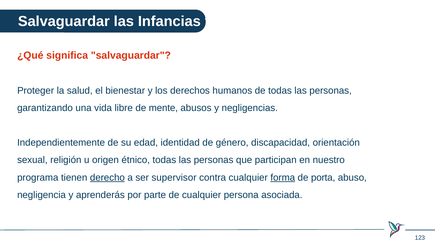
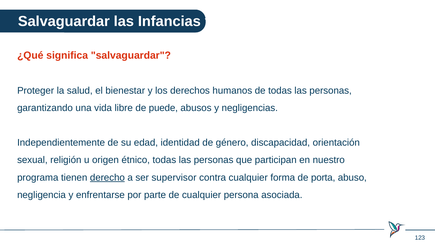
mente: mente -> puede (163, 108)
forma underline: present -> none (283, 177)
aprenderás: aprenderás -> enfrentarse (100, 195)
